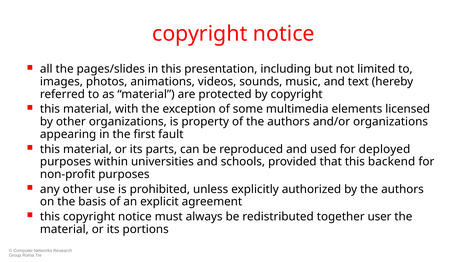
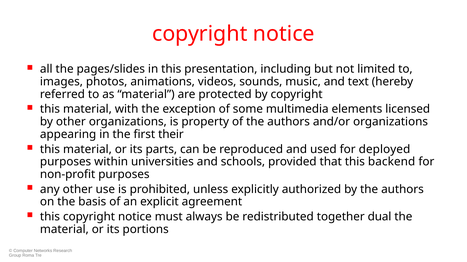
fault: fault -> their (171, 135)
user: user -> dual (380, 217)
